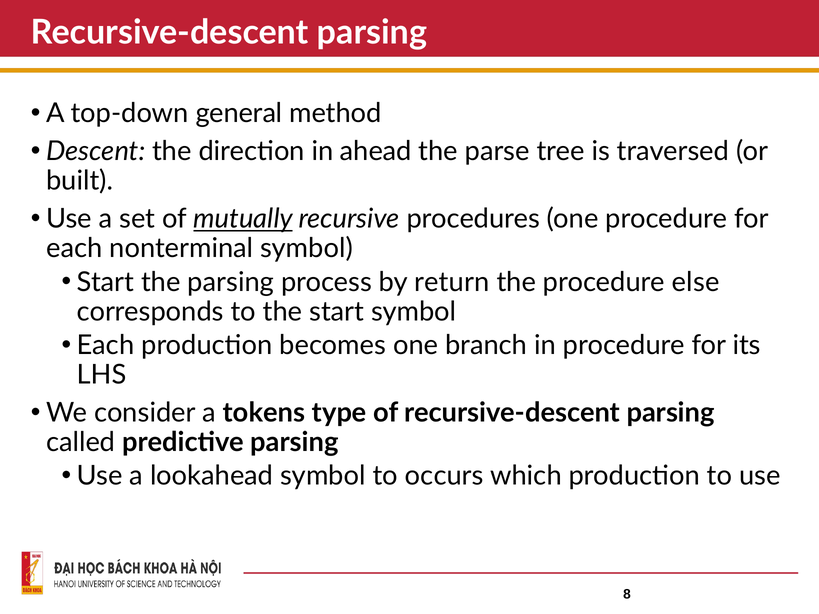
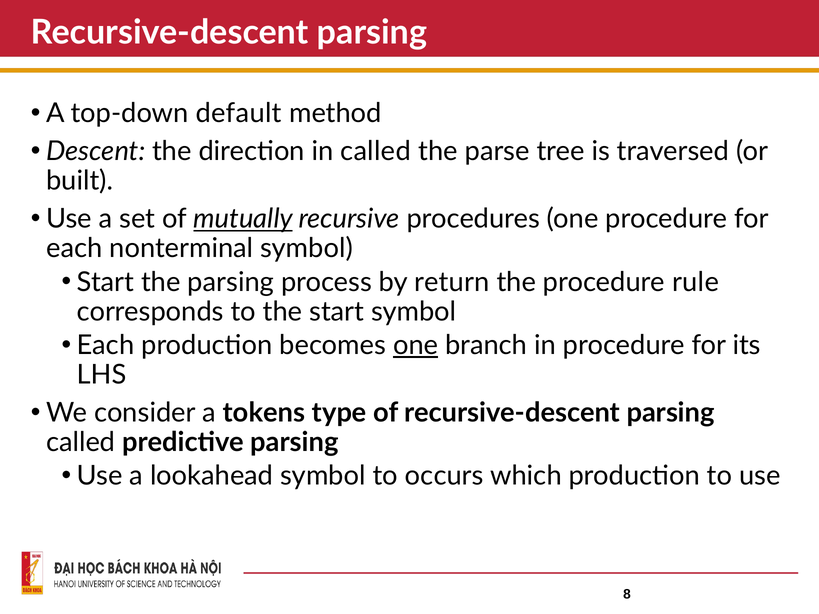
general: general -> default (239, 113)
in ahead: ahead -> called (376, 151)
else: else -> rule (696, 282)
one underline: none -> present (416, 345)
